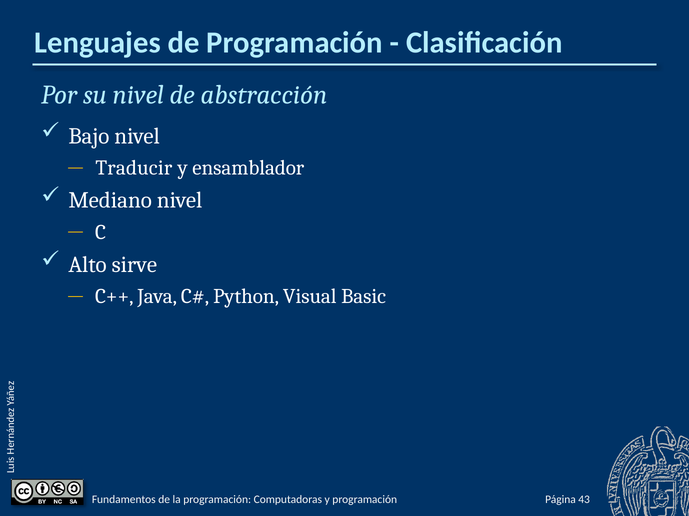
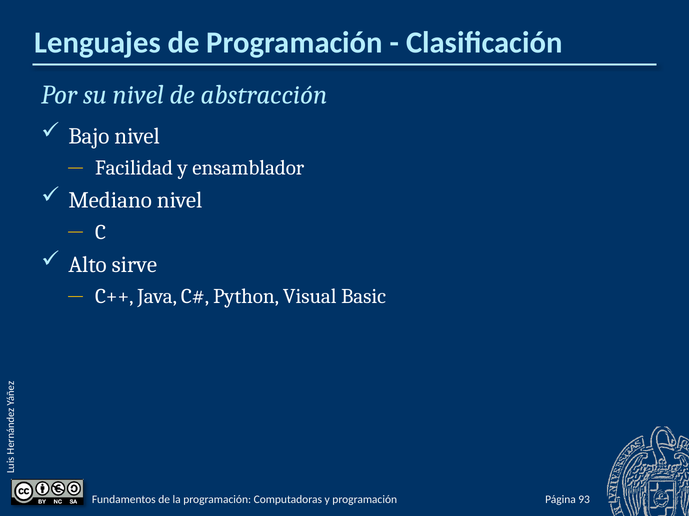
Traducir: Traducir -> Facilidad (134, 168)
43: 43 -> 93 (584, 500)
